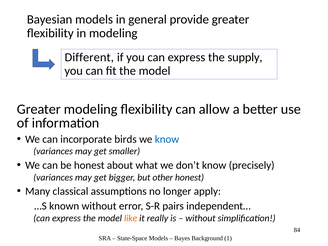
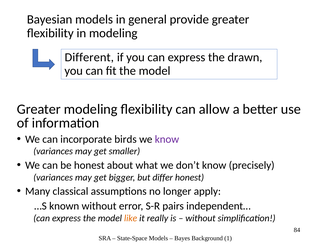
supply: supply -> drawn (245, 57)
know colour: blue -> purple (167, 139)
other: other -> differ (163, 177)
